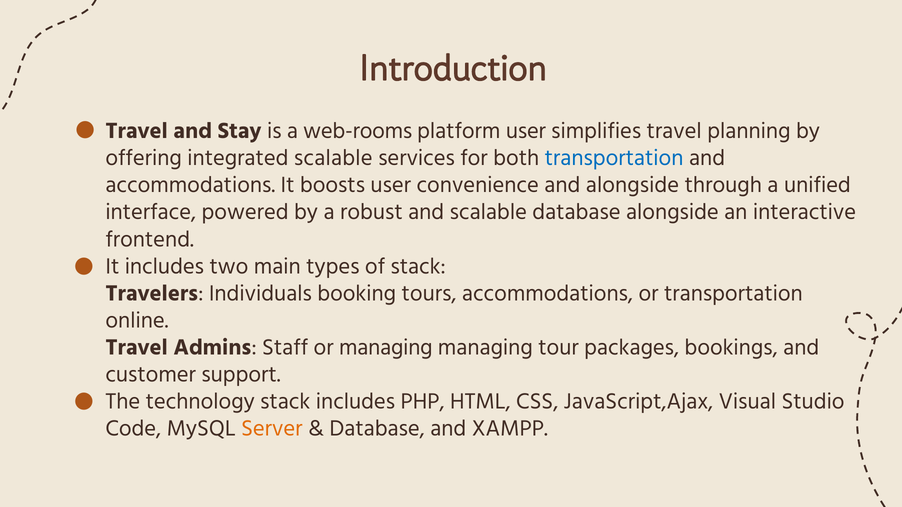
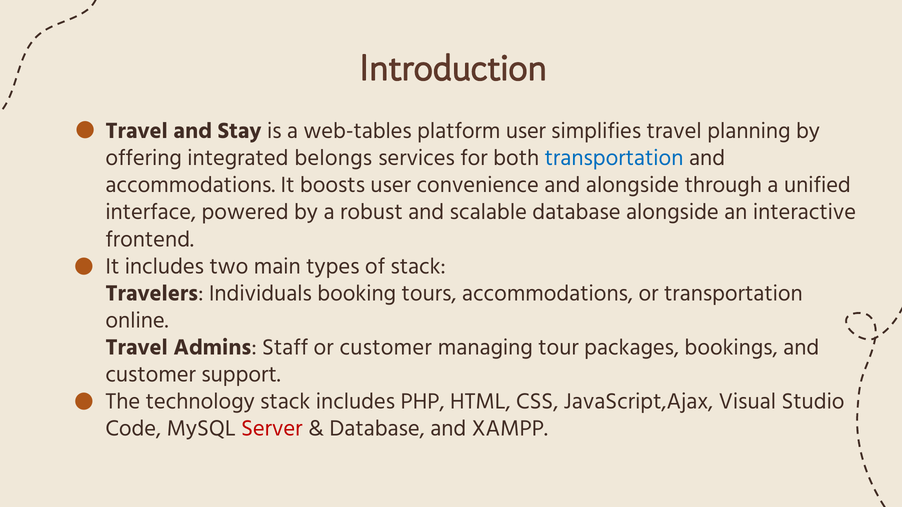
web-rooms: web-rooms -> web-tables (358, 131)
integrated scalable: scalable -> belongs (333, 158)
or managing: managing -> customer (386, 347)
Server colour: orange -> red (272, 429)
